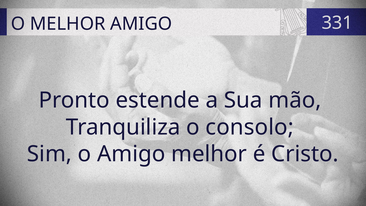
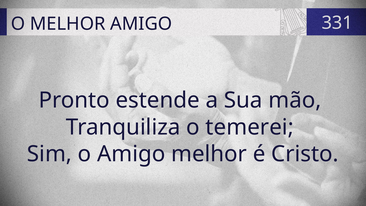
consolo: consolo -> temerei (250, 127)
